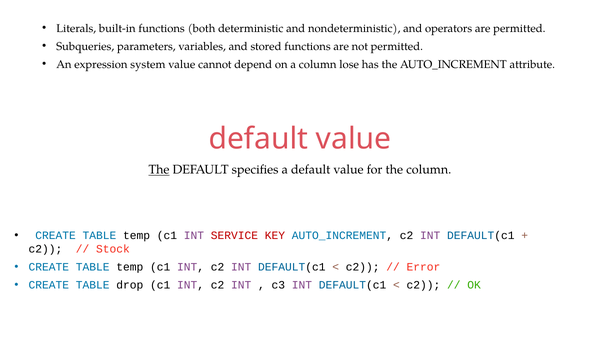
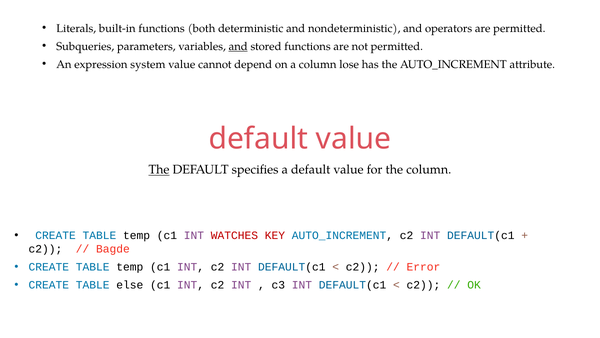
and underline: none -> present (238, 46)
SERVICE: SERVICE -> WATCHES (234, 235)
Stock: Stock -> Bagde (113, 249)
drop: drop -> else (130, 285)
